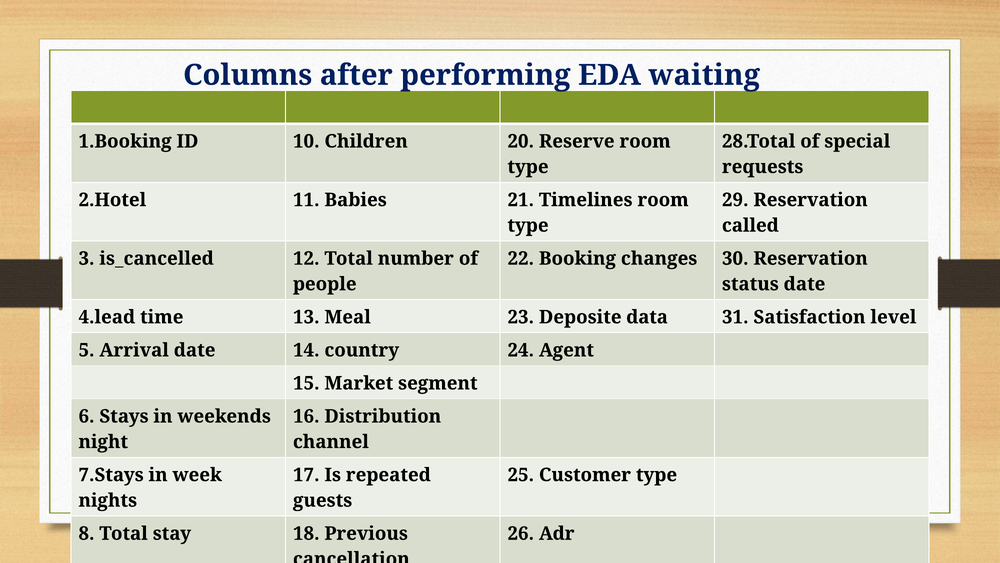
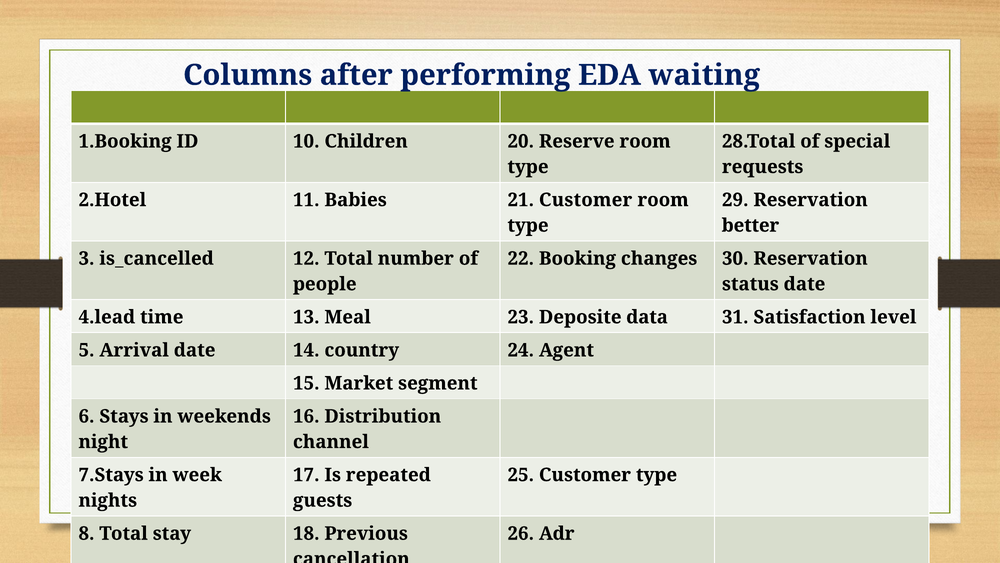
21 Timelines: Timelines -> Customer (586, 200)
called: called -> better (750, 225)
